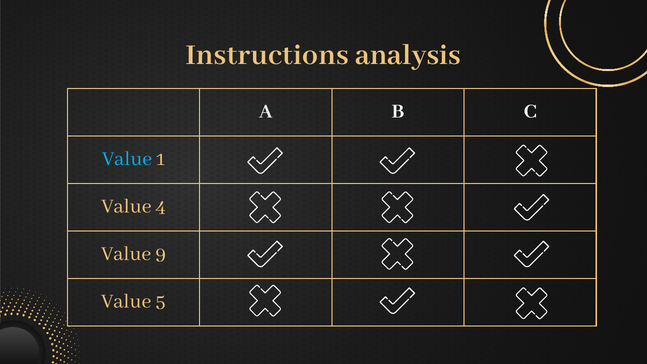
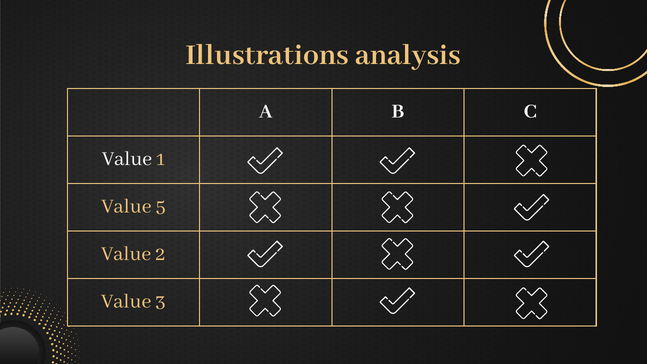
Instructions: Instructions -> Illustrations (267, 54)
Value colour: light blue -> white (127, 158)
4: 4 -> 5 (161, 205)
9: 9 -> 2 (160, 253)
5: 5 -> 3 (161, 301)
